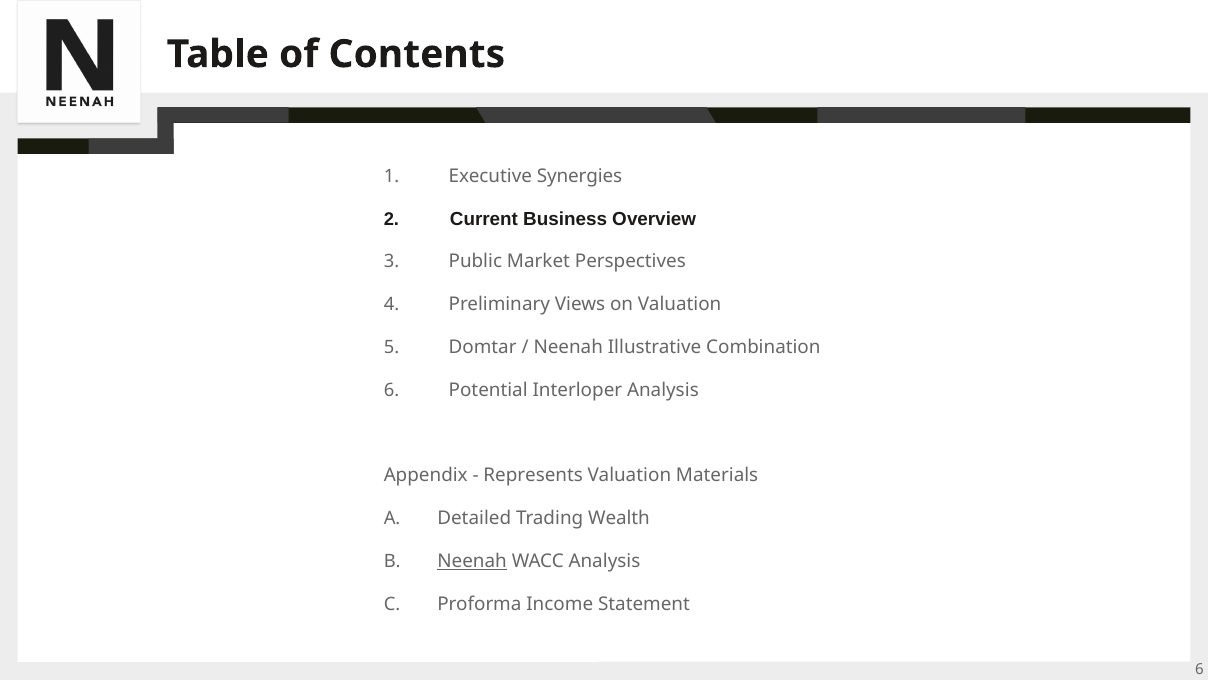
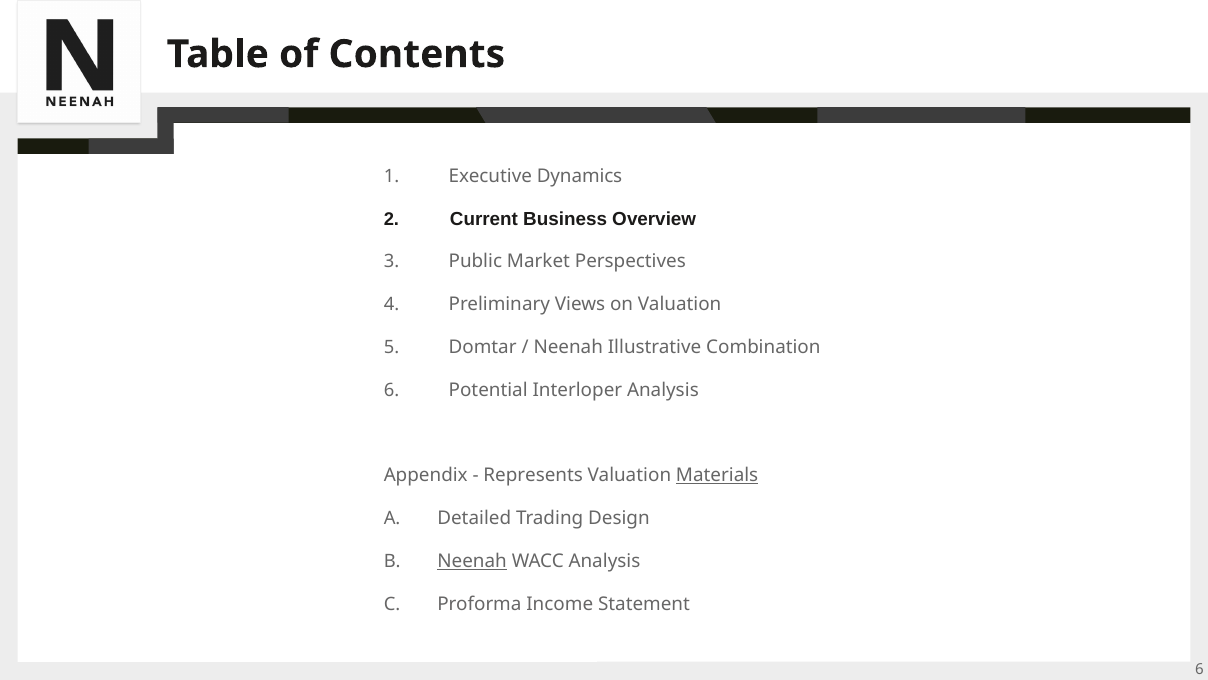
Synergies: Synergies -> Dynamics (580, 176)
Materials underline: none -> present (717, 475)
Wealth: Wealth -> Design (619, 518)
